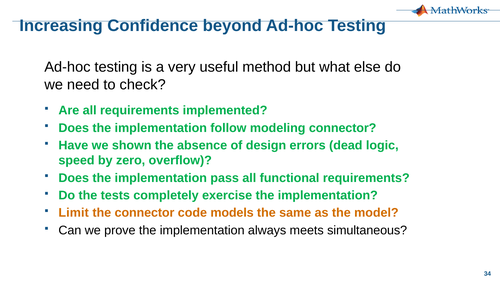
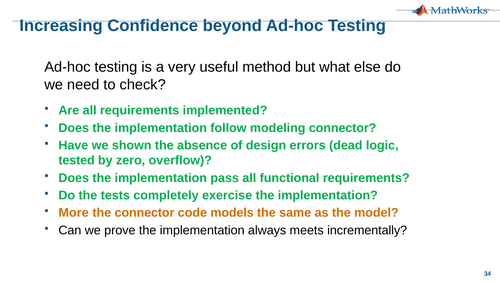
speed: speed -> tested (77, 161)
Limit: Limit -> More (74, 213)
simultaneous: simultaneous -> incrementally (367, 231)
